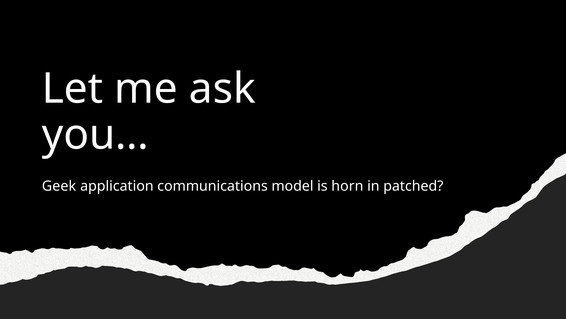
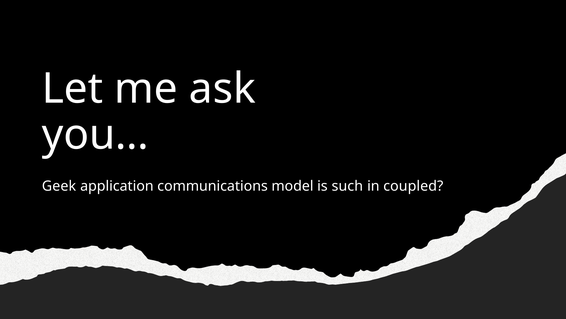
horn: horn -> such (347, 186)
patched: patched -> coupled (413, 186)
